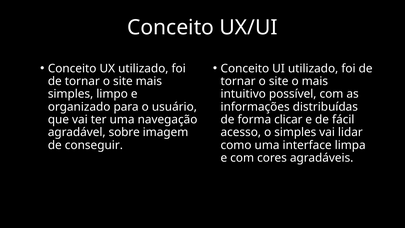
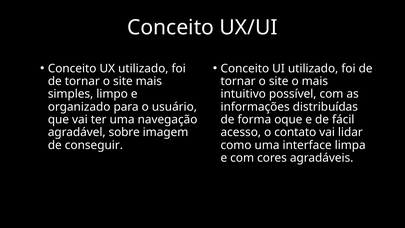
clicar: clicar -> oque (288, 120)
o simples: simples -> contato (295, 132)
